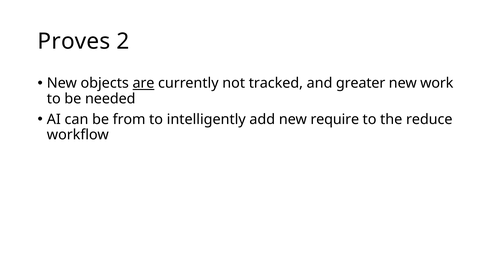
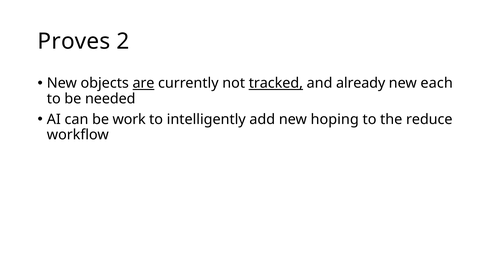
tracked underline: none -> present (276, 83)
greater: greater -> already (361, 83)
work: work -> each (437, 83)
from: from -> work (129, 119)
require: require -> hoping (335, 119)
